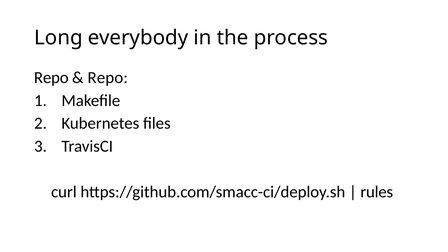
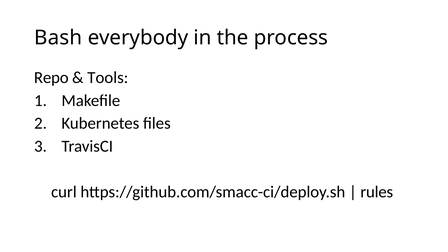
Long: Long -> Bash (58, 38)
Repo: Repo -> Tools (108, 78)
